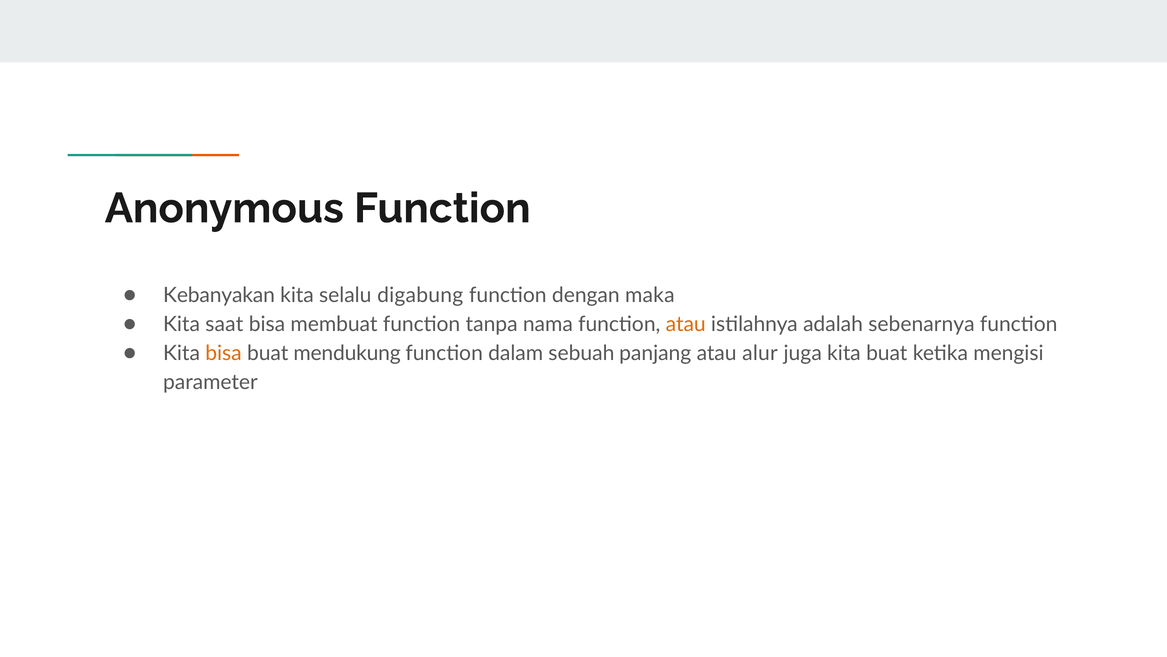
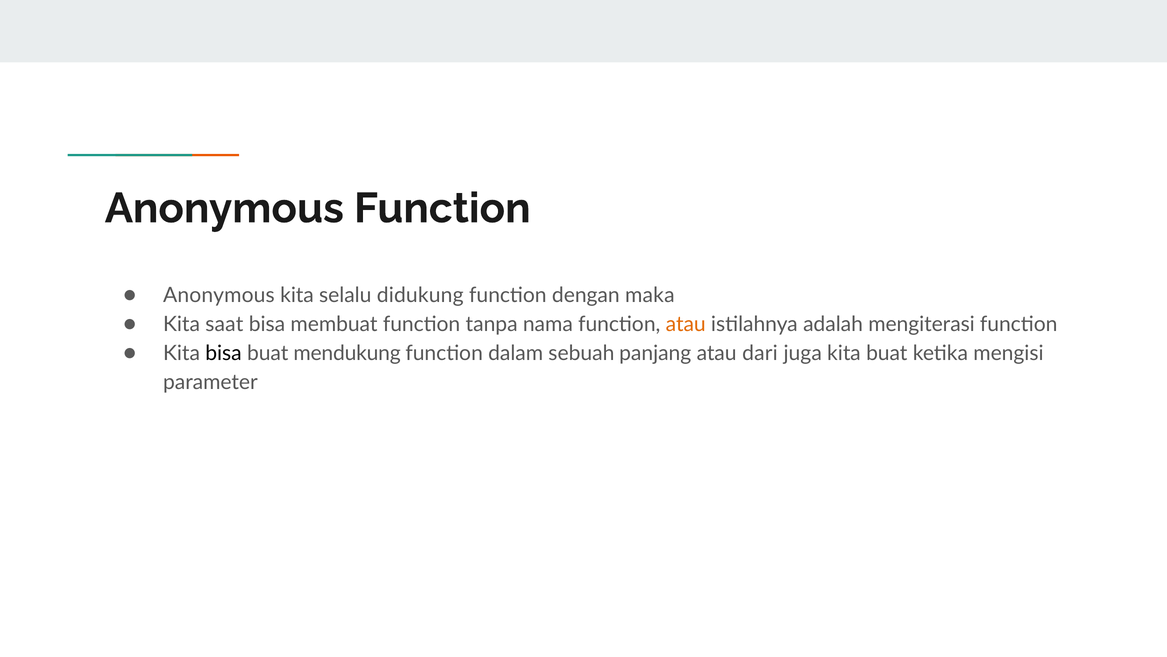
Kebanyakan: Kebanyakan -> Anonymous (219, 295)
digabung: digabung -> didukung (420, 295)
sebenarnya: sebenarnya -> mengiterasi (922, 324)
bisa colour: orange -> black (223, 353)
alur: alur -> dari (760, 353)
